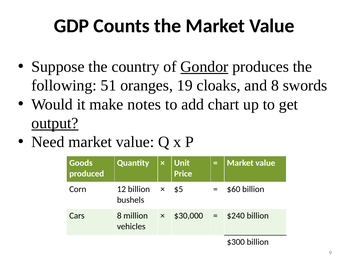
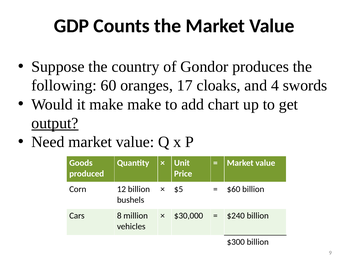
Gondor underline: present -> none (204, 67)
51: 51 -> 60 (109, 85)
19: 19 -> 17 (185, 85)
and 8: 8 -> 4 (275, 85)
make notes: notes -> make (144, 104)
